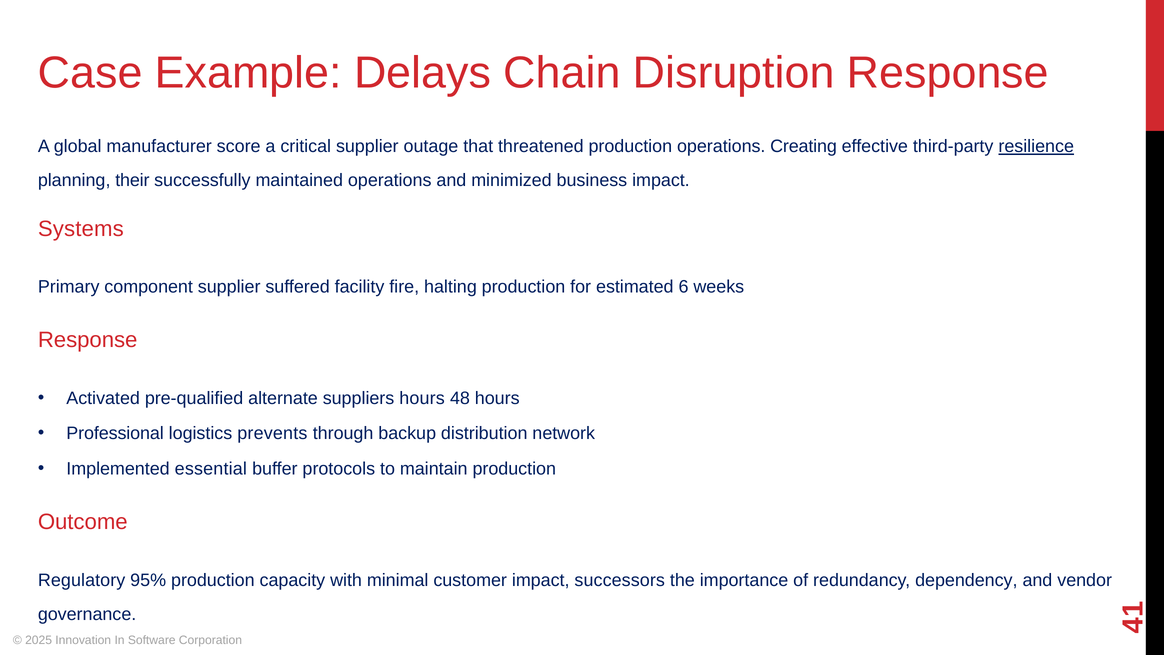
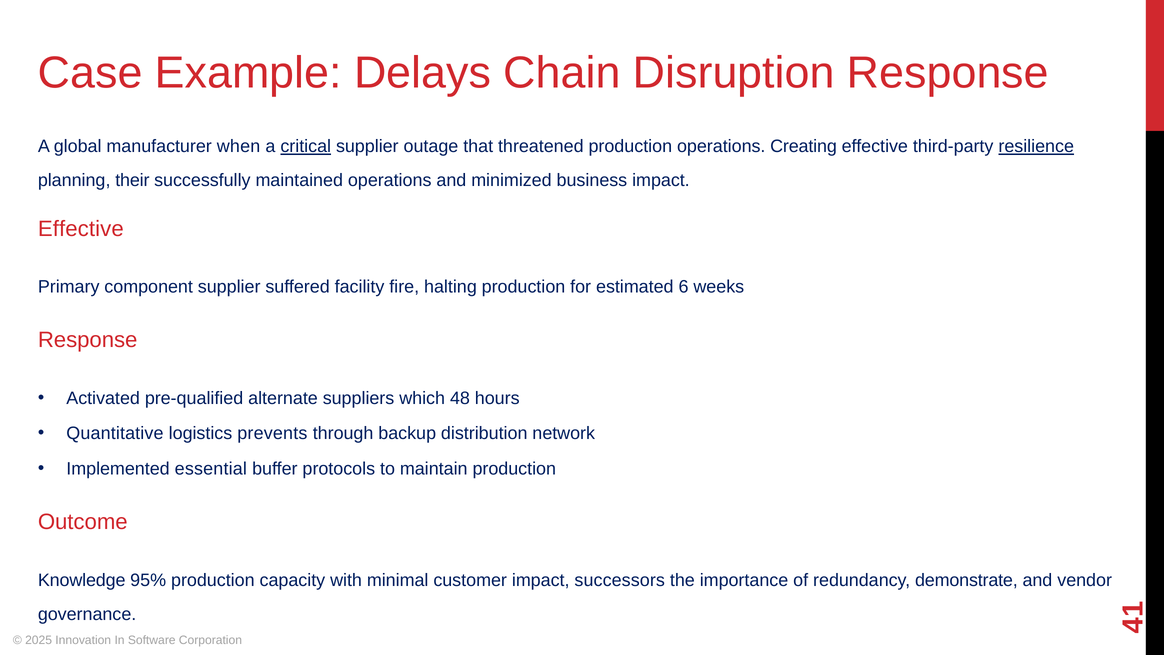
score: score -> when (239, 146)
critical underline: none -> present (306, 146)
Systems: Systems -> Effective (81, 229)
suppliers hours: hours -> which (422, 398)
Professional: Professional -> Quantitative (115, 433)
Regulatory: Regulatory -> Knowledge (82, 580)
dependency: dependency -> demonstrate (966, 580)
